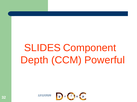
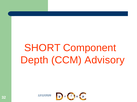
SLIDES: SLIDES -> SHORT (42, 48)
Powerful: Powerful -> Advisory (105, 60)
